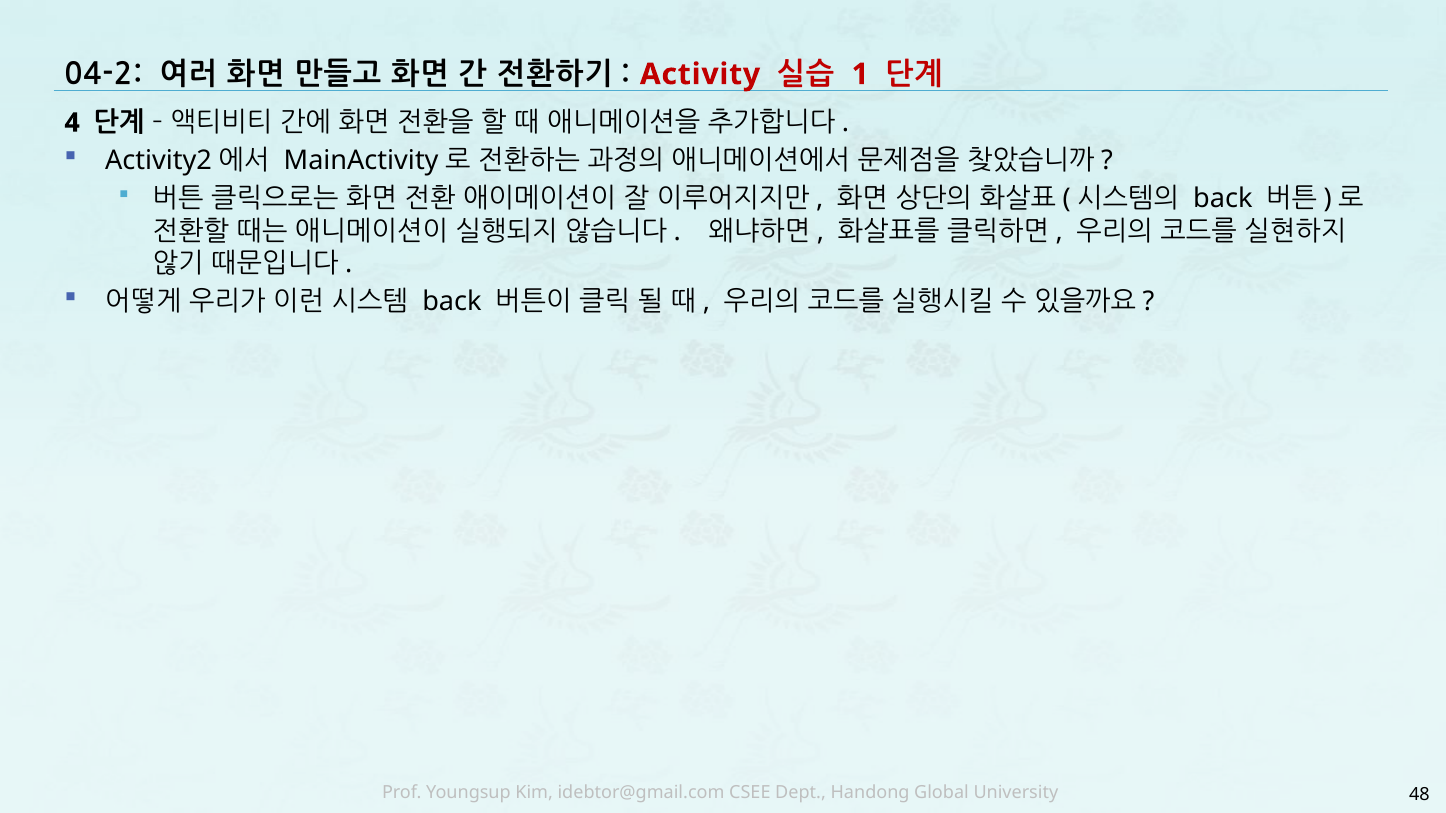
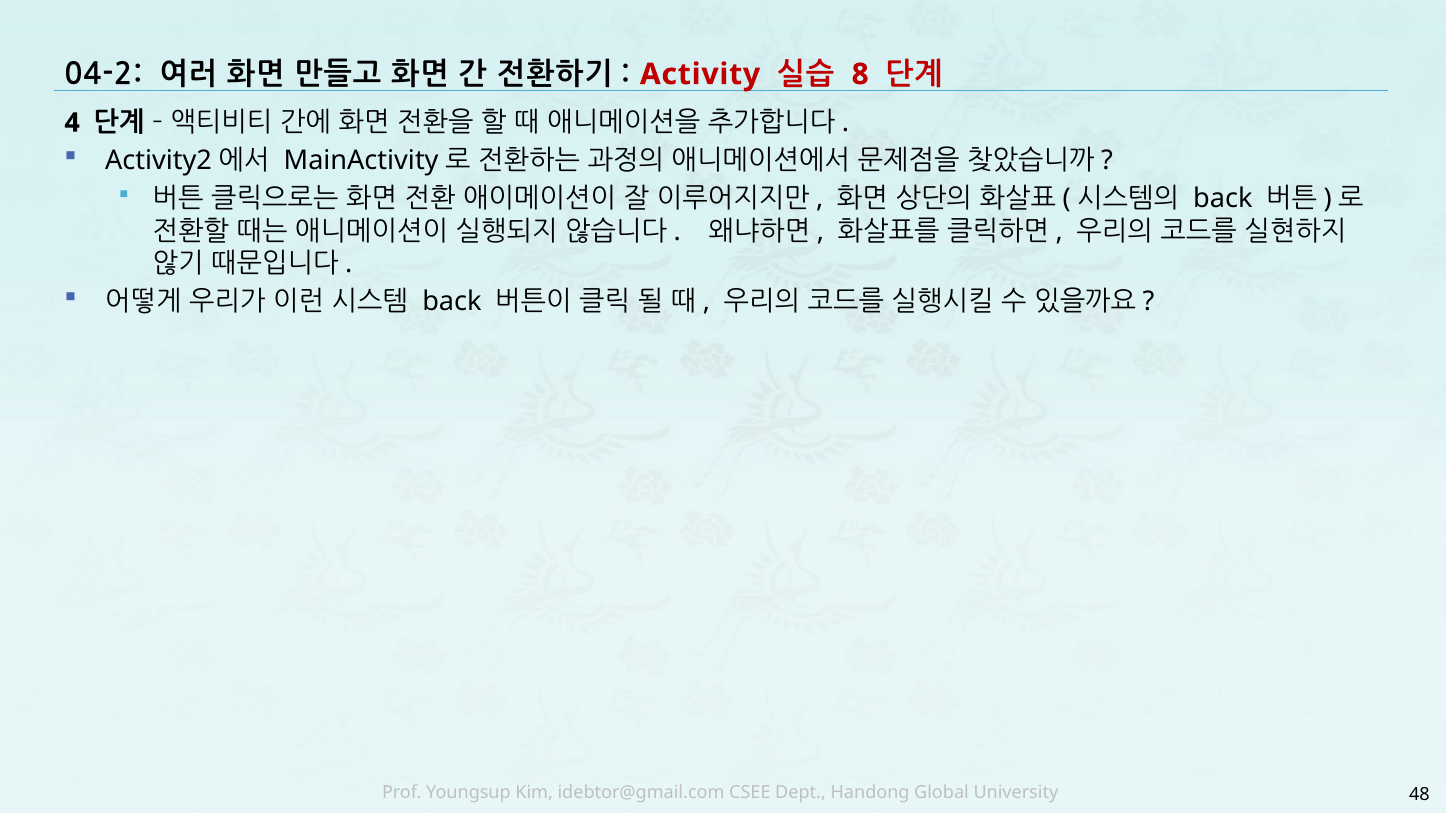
1: 1 -> 8 (860, 74)
